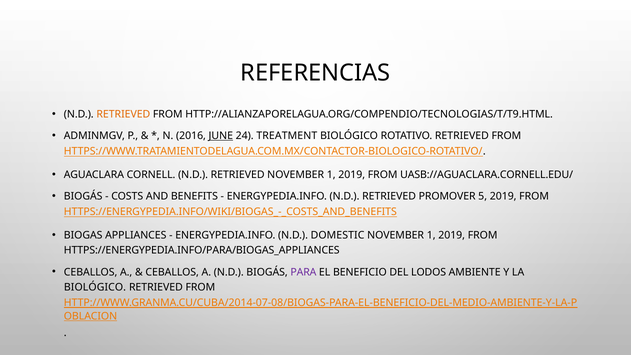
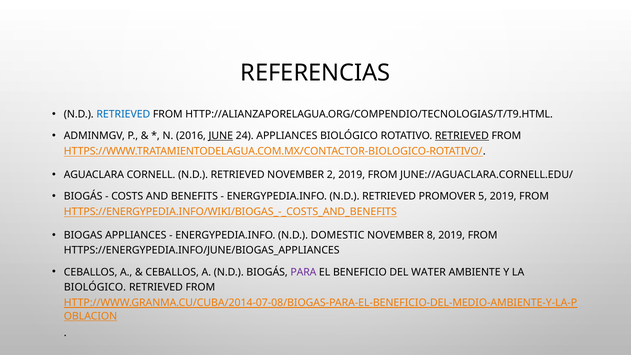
RETRIEVED colour: orange -> blue (123, 114)
24 TREATMENT: TREATMENT -> APPLIANCES (287, 136)
RETRIEVED underline: none -> present (462, 136)
RETRIEVED NOVEMBER 1: 1 -> 2 (331, 175)
UASB://AGUACLARA.CORNELL.EDU/: UASB://AGUACLARA.CORNELL.EDU/ -> JUNE://AGUACLARA.CORNELL.EDU/ (487, 175)
1: 1 -> 8 (431, 235)
HTTPS://ENERGYPEDIA.INFO/PARA/BIOGAS_APPLIANCES: HTTPS://ENERGYPEDIA.INFO/PARA/BIOGAS_APPLIANCES -> HTTPS://ENERGYPEDIA.INFO/JUNE/BIOGAS_APPLIANCES (202, 250)
LODOS: LODOS -> WATER (429, 272)
